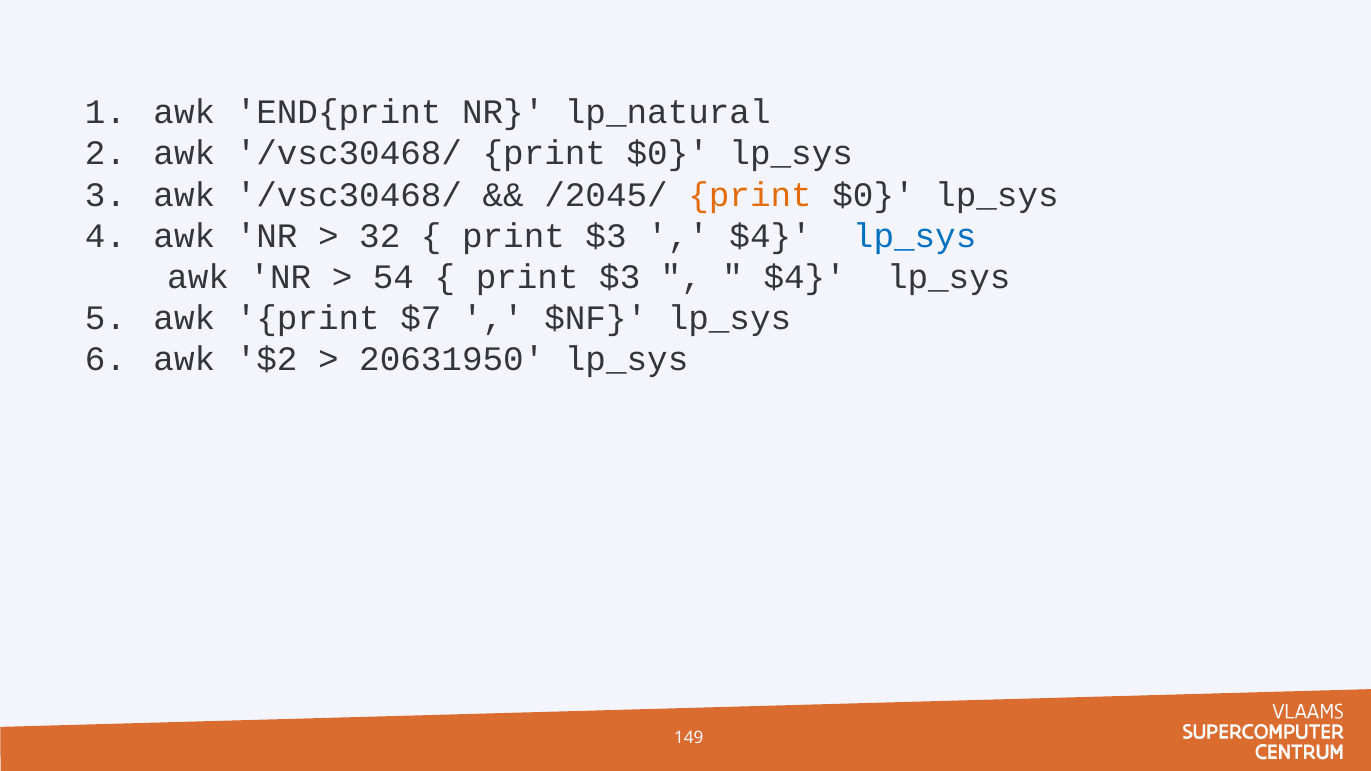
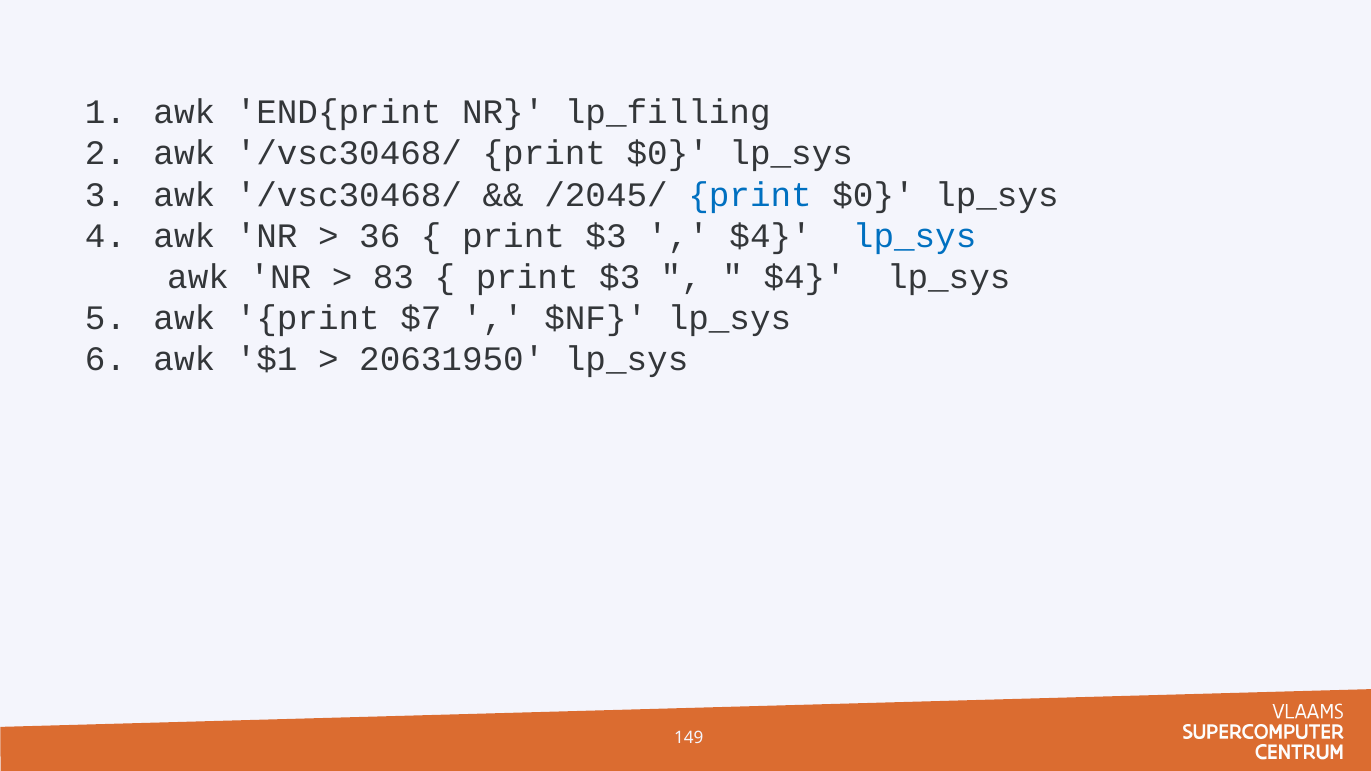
lp_natural: lp_natural -> lp_filling (668, 112)
print colour: orange -> blue (750, 195)
32: 32 -> 36 (380, 236)
54: 54 -> 83 (393, 277)
$2: $2 -> $1 (267, 359)
